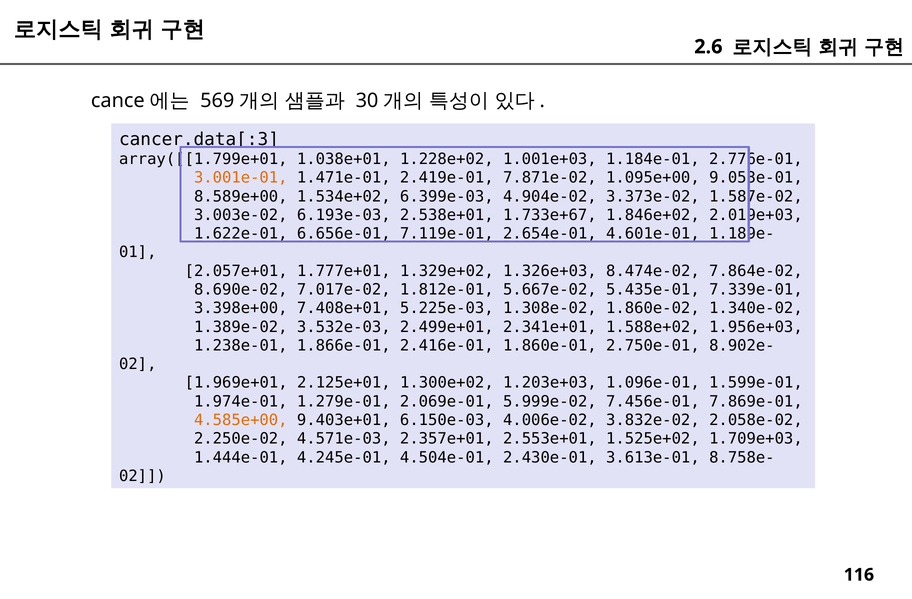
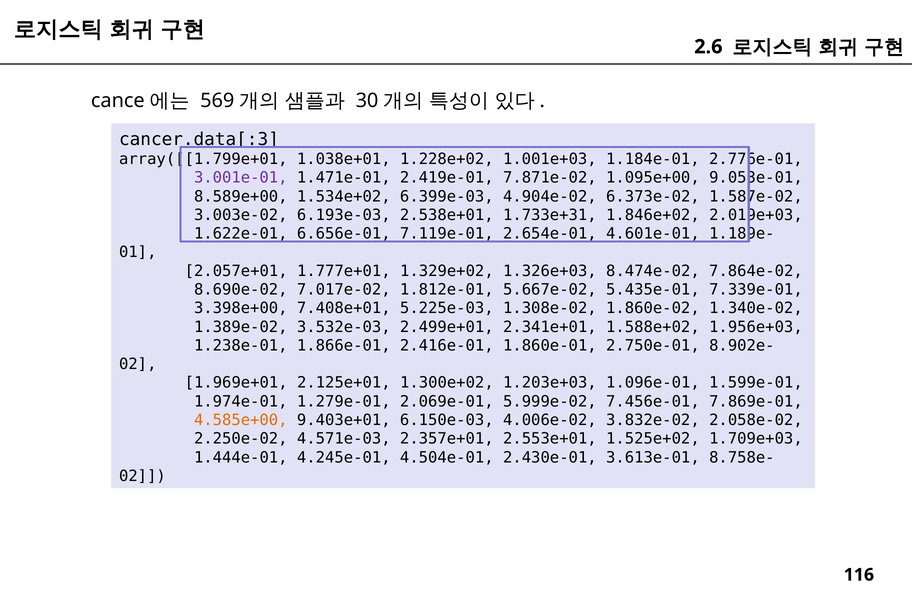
3.001e-01 colour: orange -> purple (241, 178)
3.373e-02: 3.373e-02 -> 6.373e-02 (653, 196)
1.733e+67: 1.733e+67 -> 1.733e+31 (550, 215)
